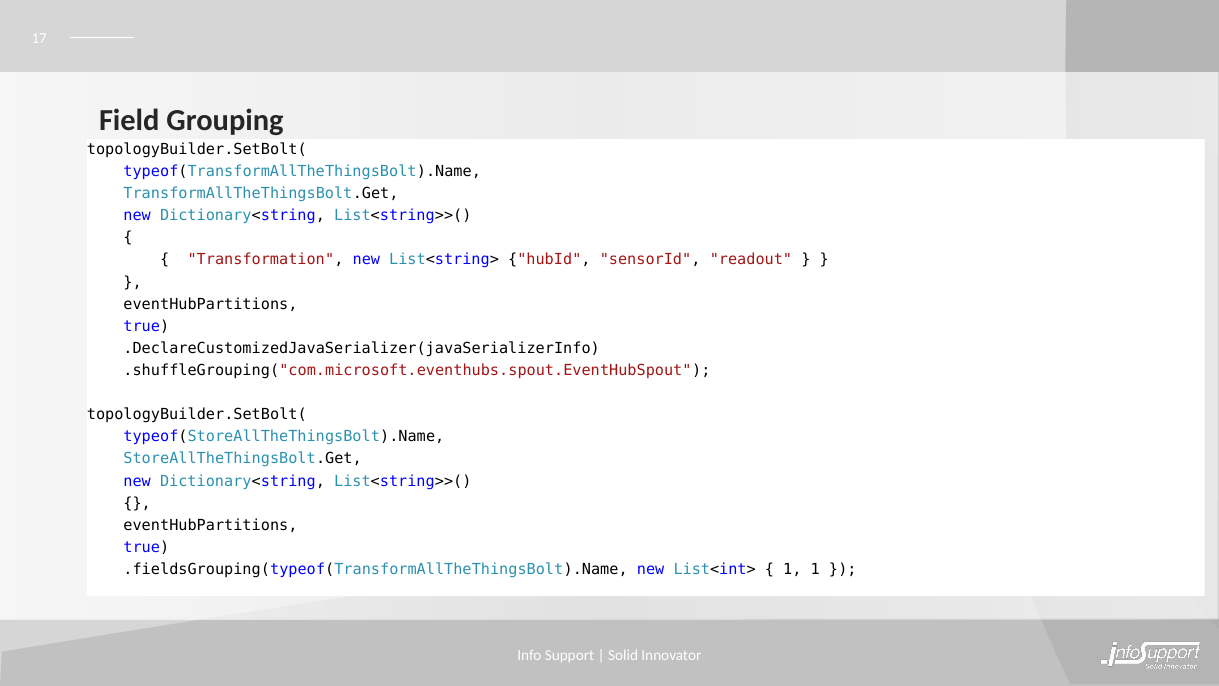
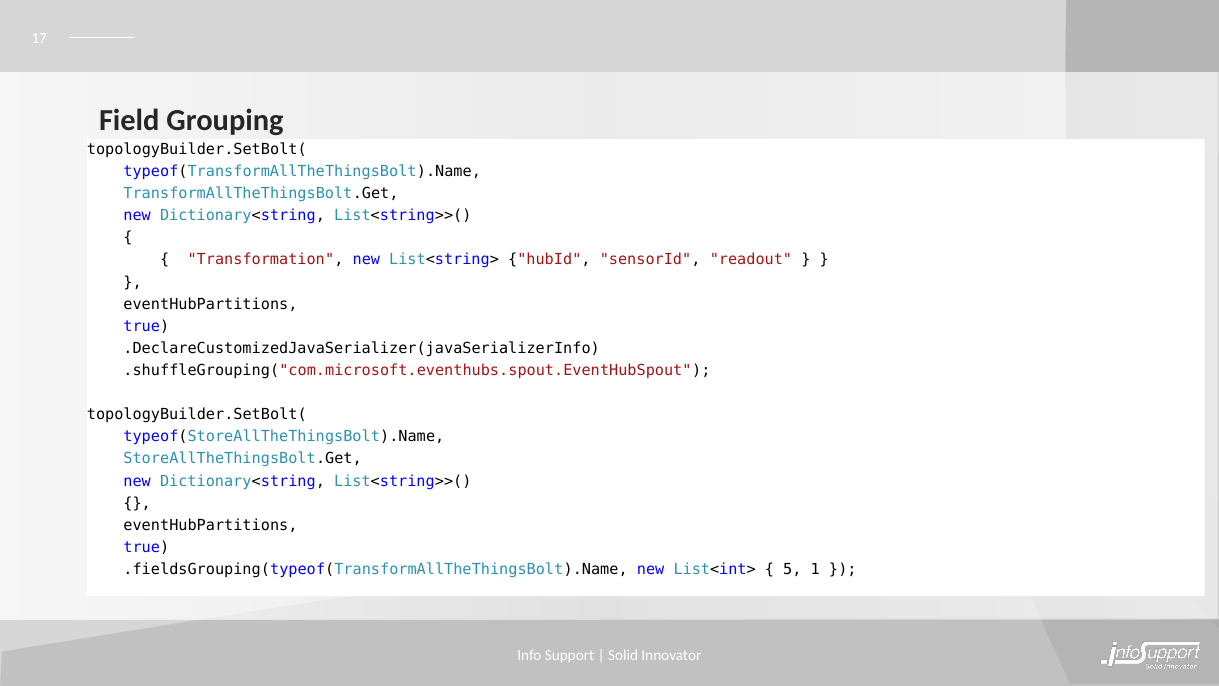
1: 1 -> 5 (792, 569)
